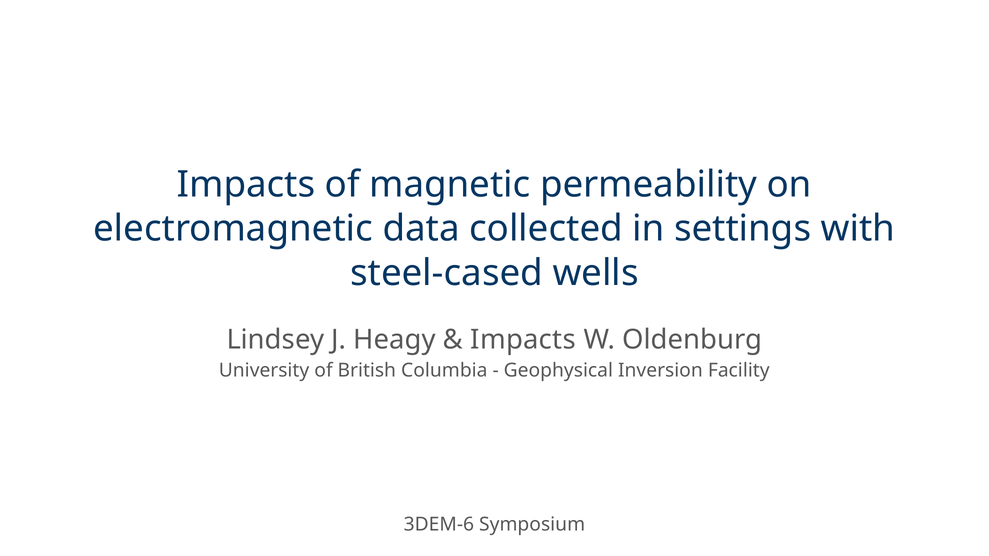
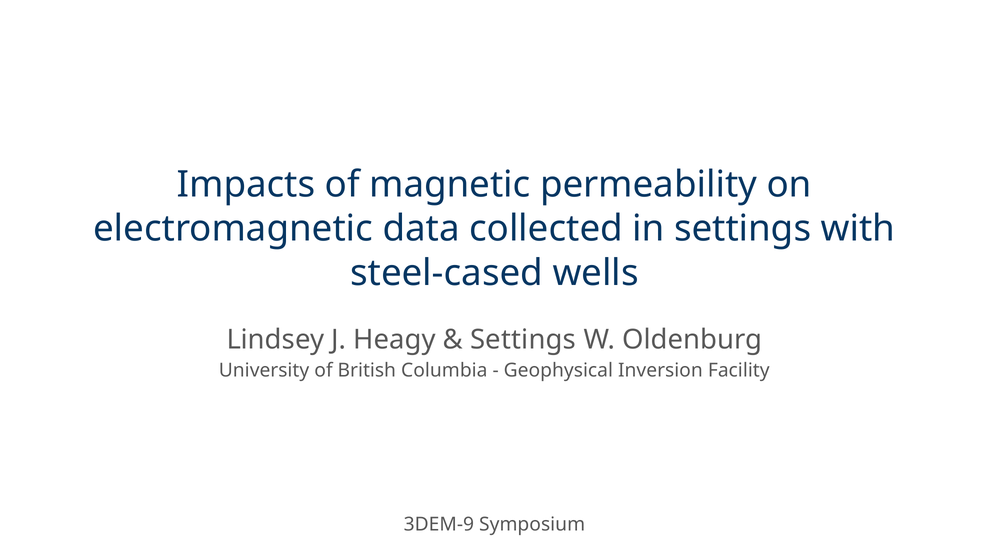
Impacts: Impacts -> Settings (523, 340)
3DEM-6: 3DEM-6 -> 3DEM-9 (439, 525)
